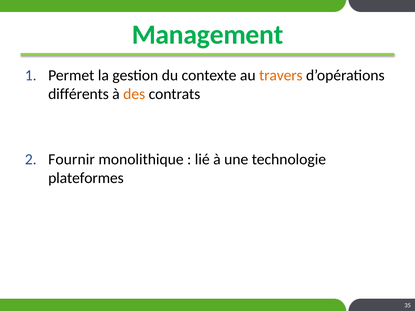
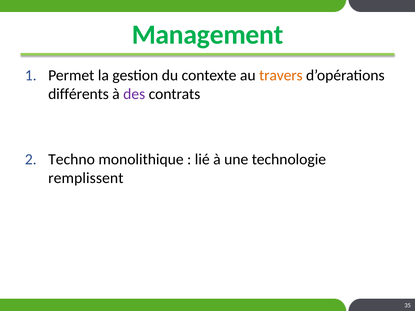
des colour: orange -> purple (134, 94)
Fournir: Fournir -> Techno (72, 160)
plateformes: plateformes -> remplissent (86, 178)
